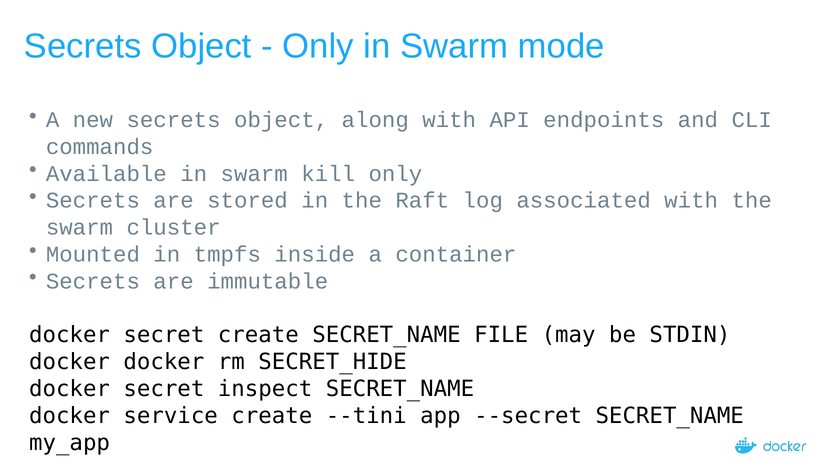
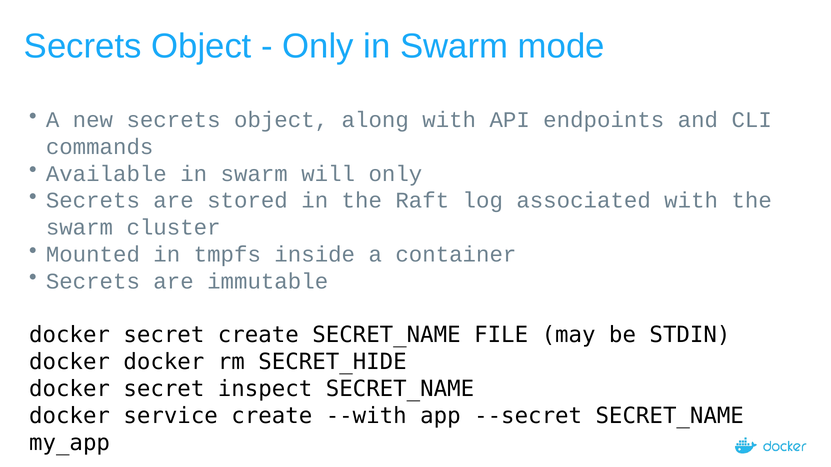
kill: kill -> will (328, 174)
--tini: --tini -> --with (366, 416)
